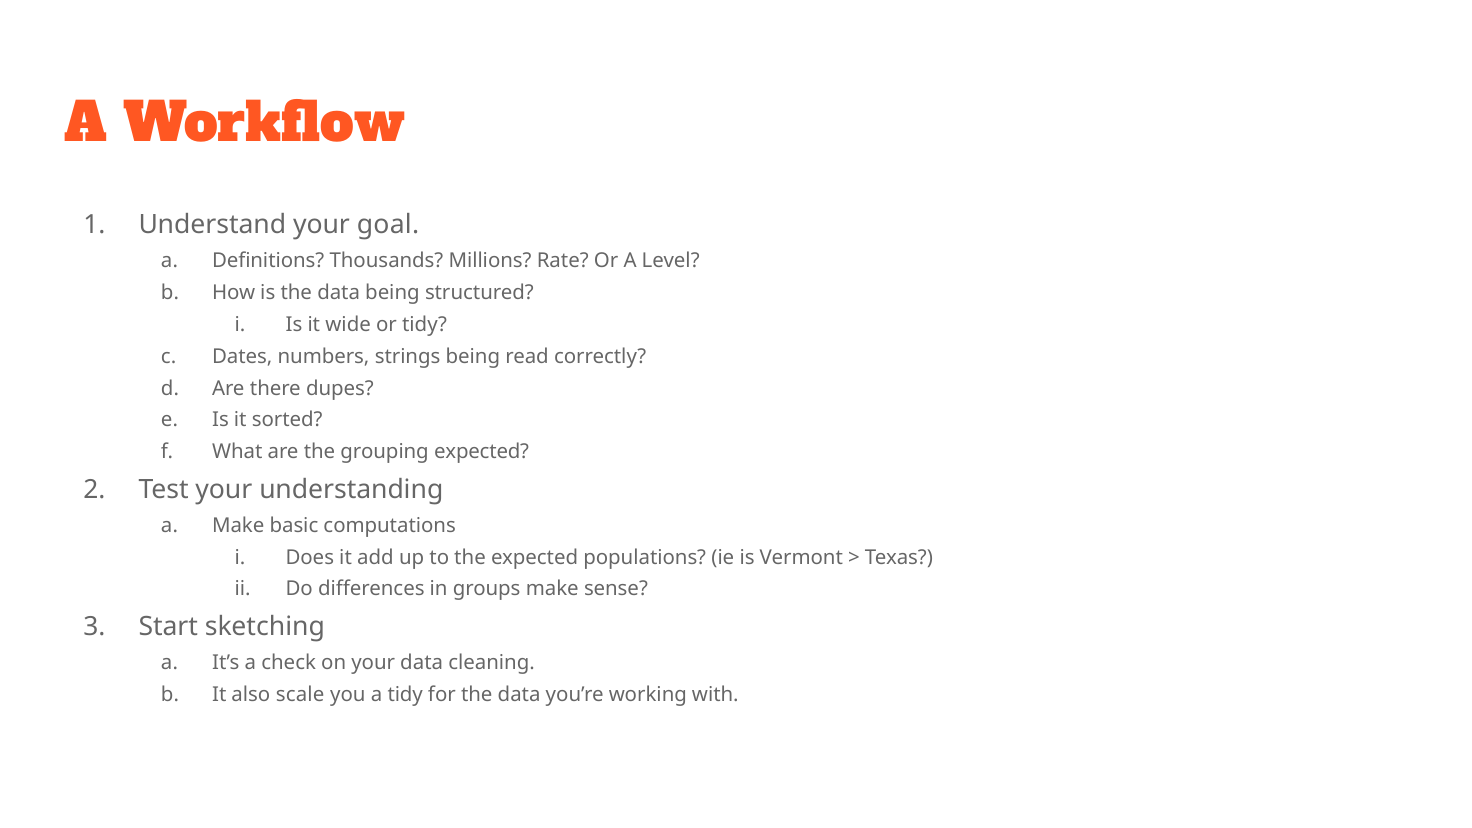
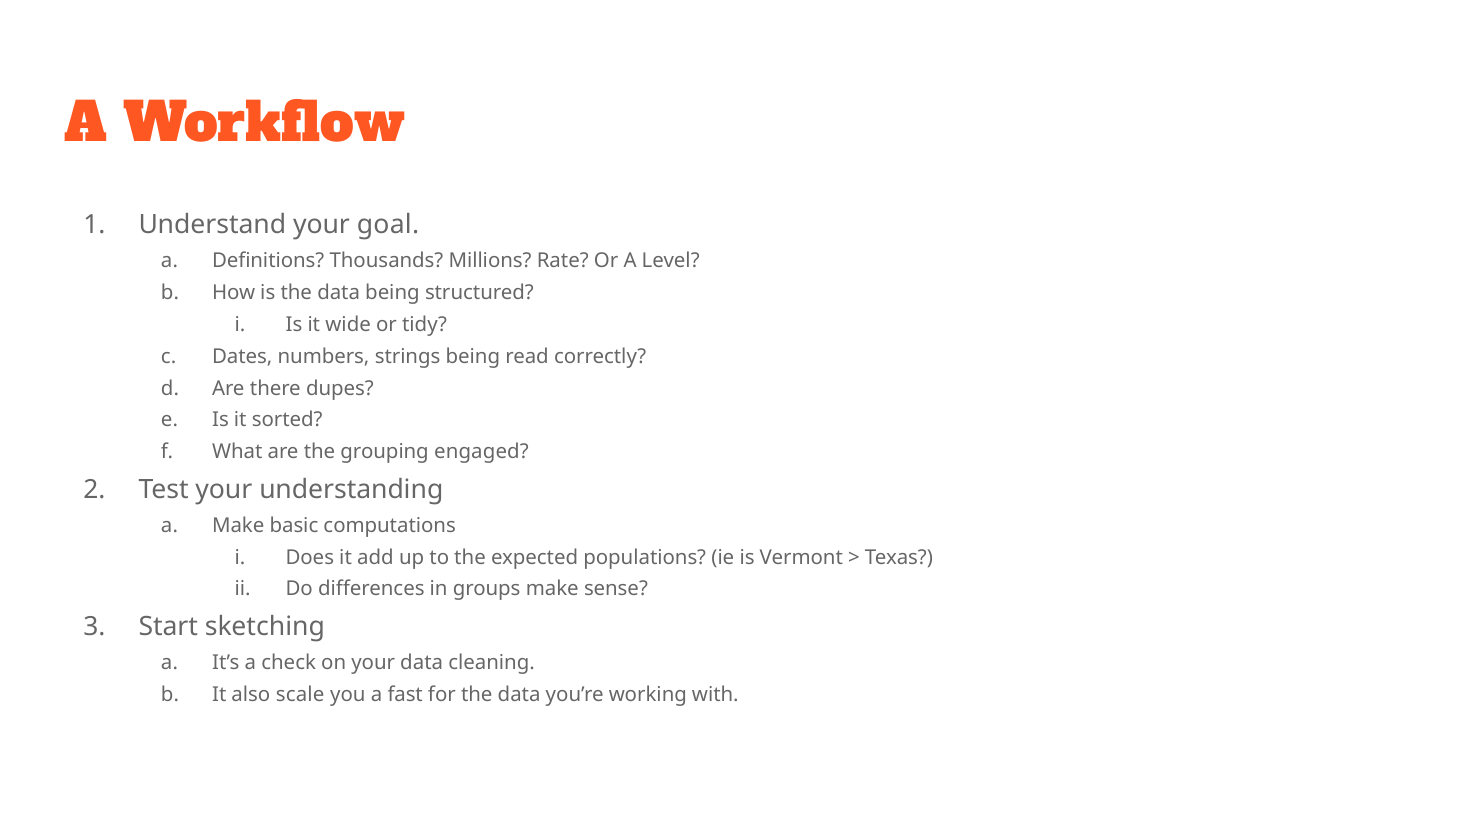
grouping expected: expected -> engaged (481, 452)
a tidy: tidy -> fast (405, 694)
